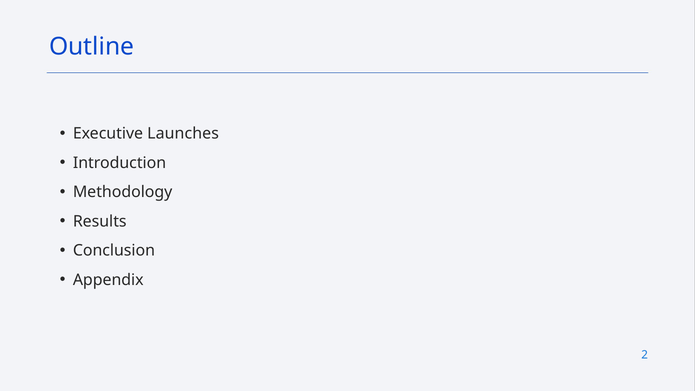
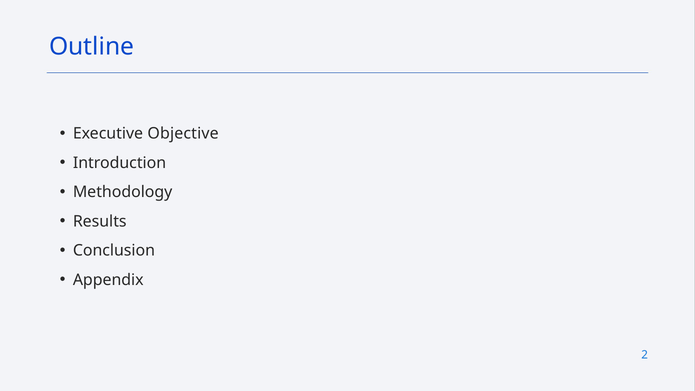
Launches: Launches -> Objective (183, 134)
